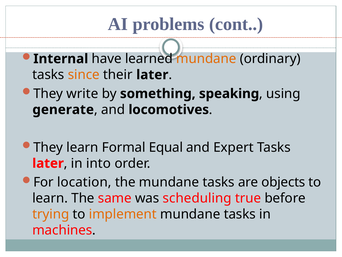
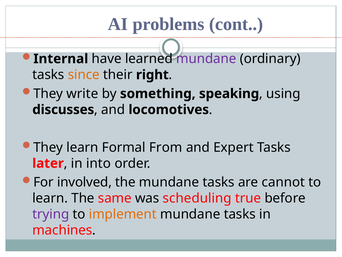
mundane colour: orange -> purple (206, 59)
their later: later -> right (152, 75)
generate: generate -> discusses (63, 109)
Equal: Equal -> From (166, 147)
location: location -> involved (84, 182)
objects: objects -> cannot (283, 182)
trying colour: orange -> purple (51, 214)
